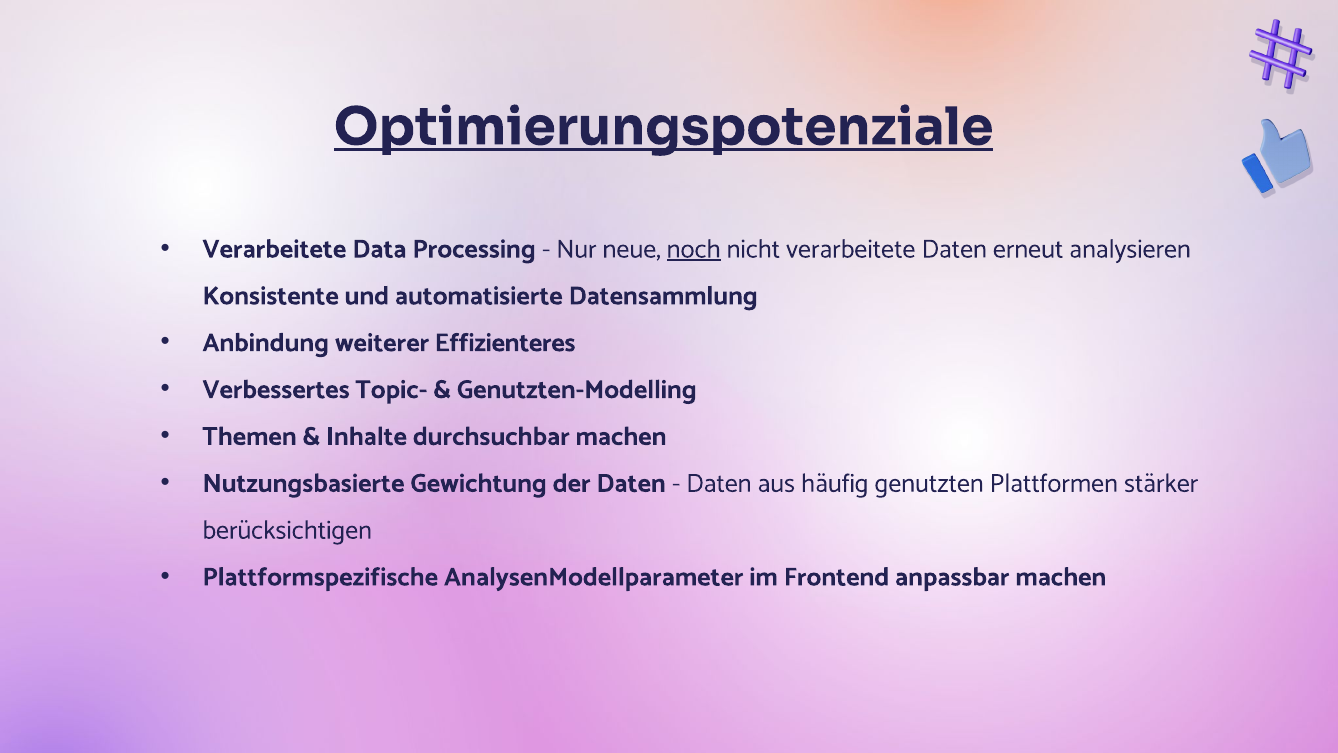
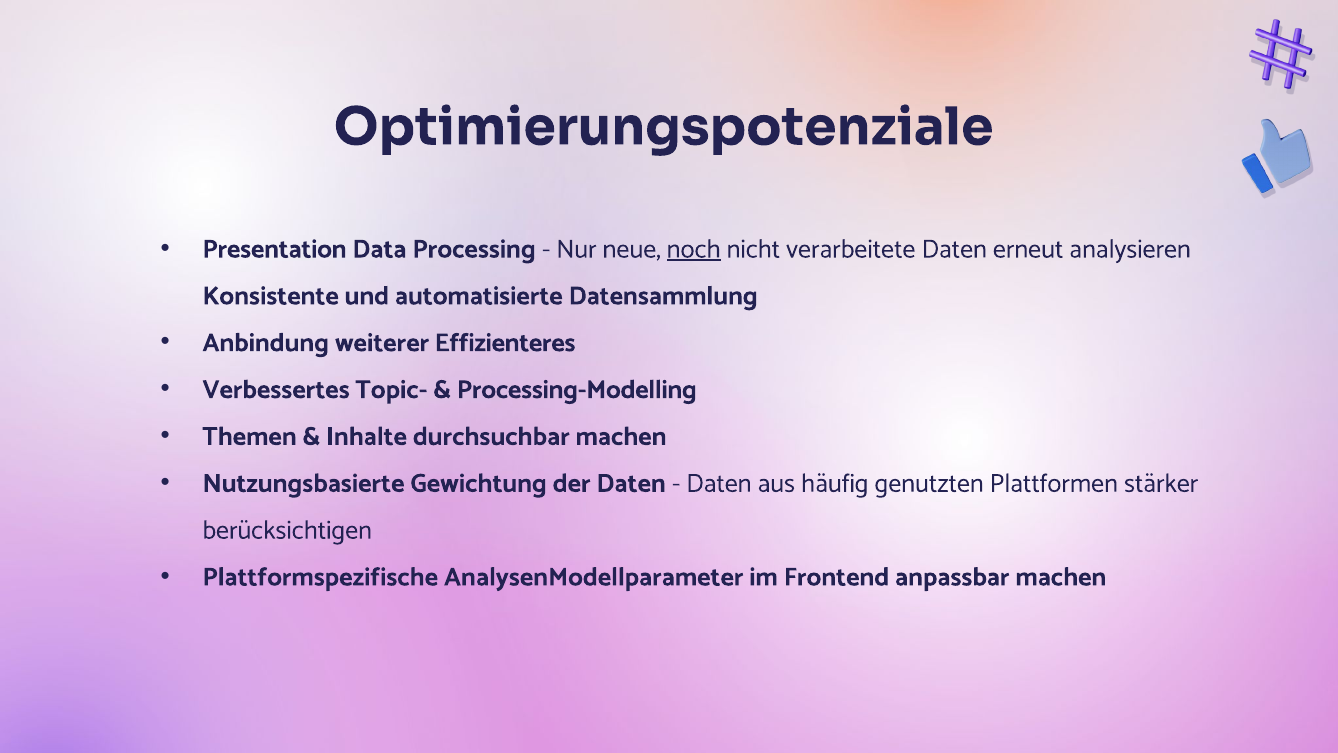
Optimierungspotenziale underline: present -> none (664, 127)
Verarbeitete: Verarbeitete -> Presentation (274, 249)
Genutzten-Modelling: Genutzten-Modelling -> Processing-Modelling (577, 389)
